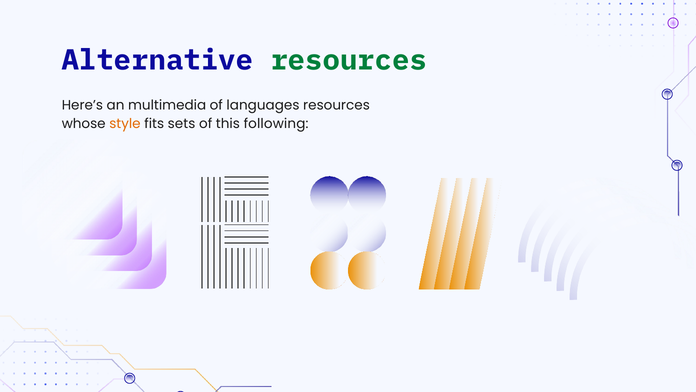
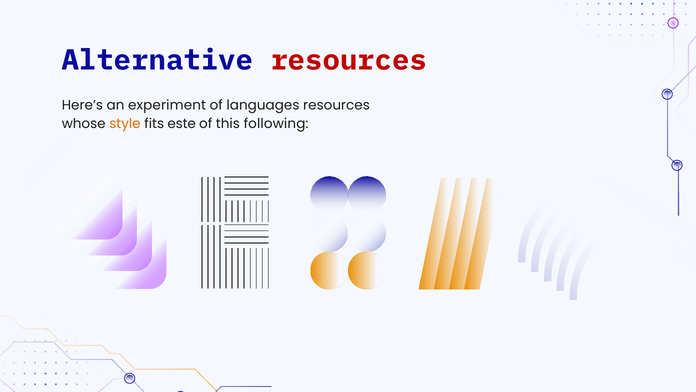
resources colour: green -> red (349, 60)
multimedia: multimedia -> experiment (167, 105)
sets: sets -> este (182, 124)
